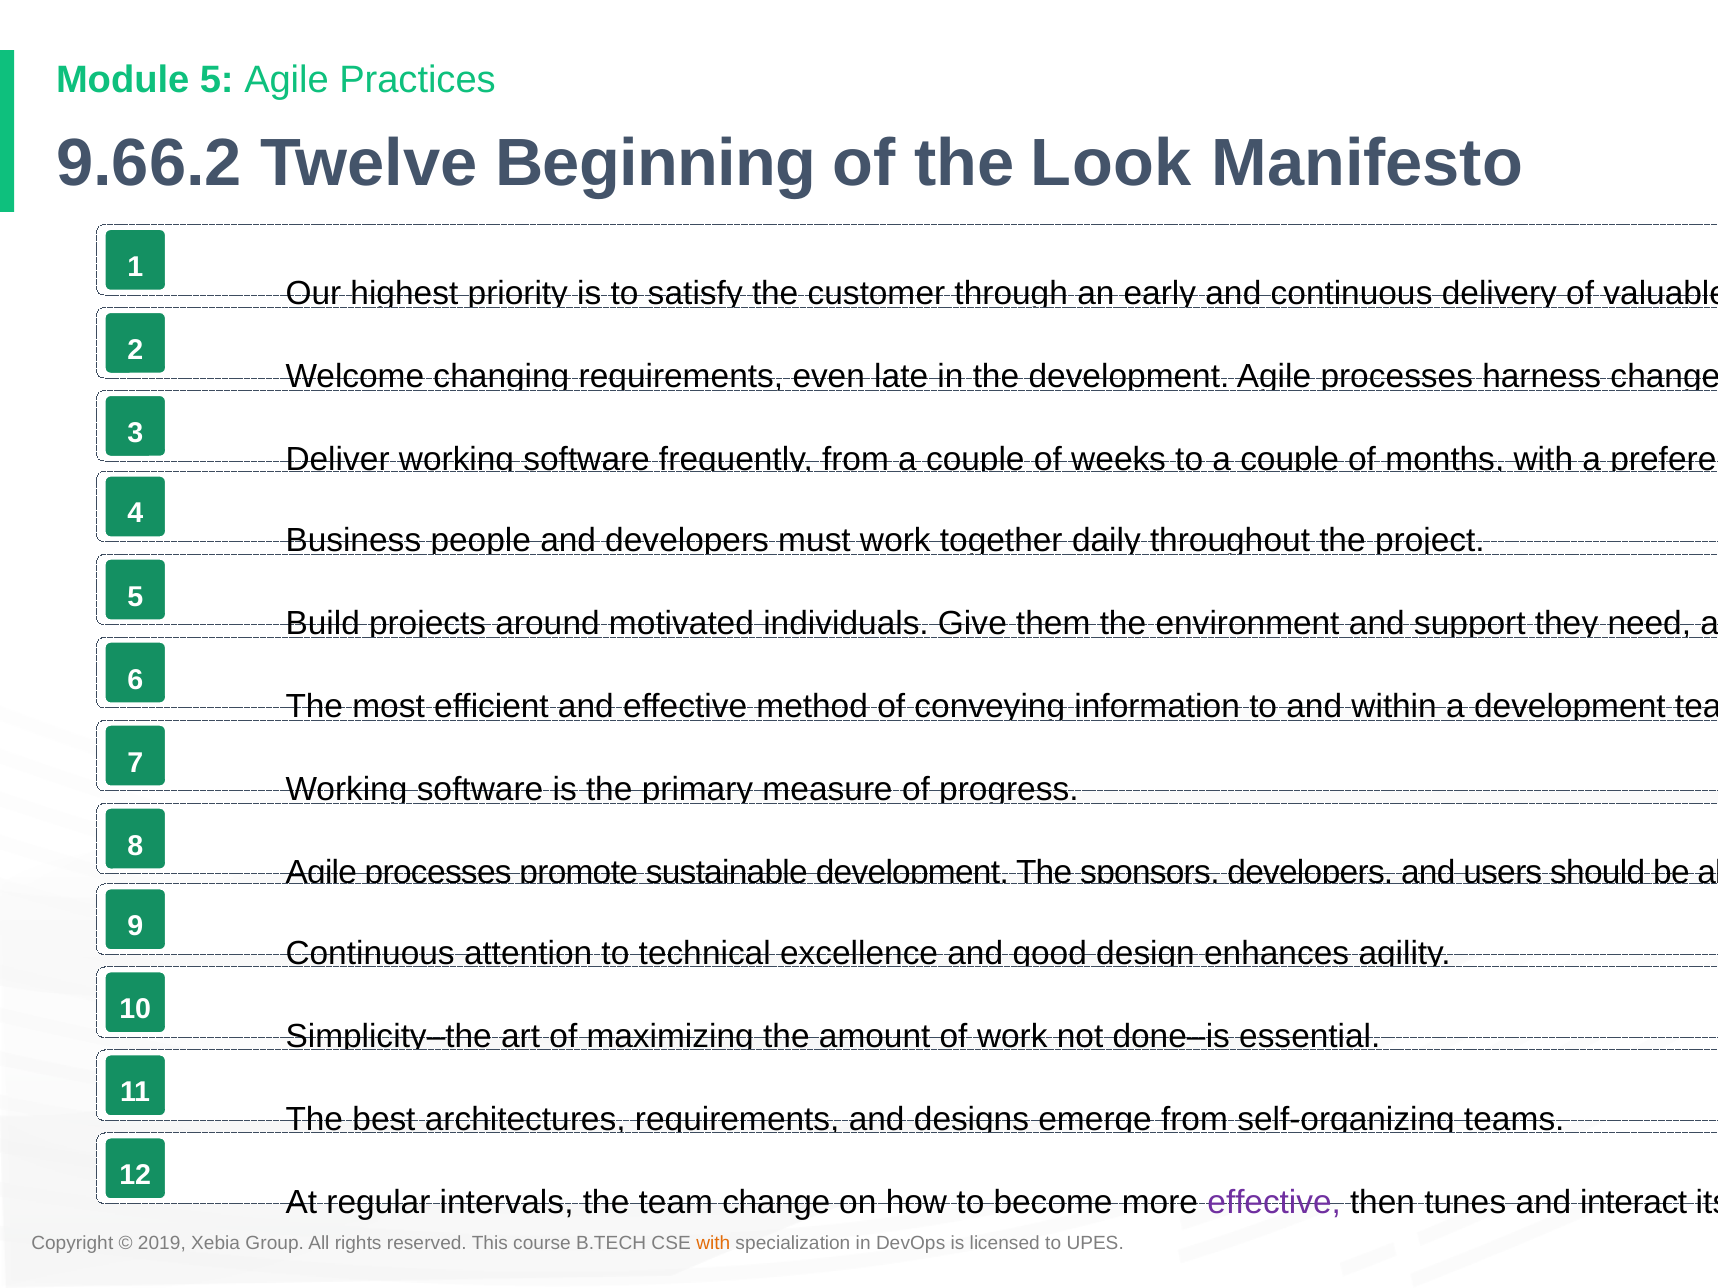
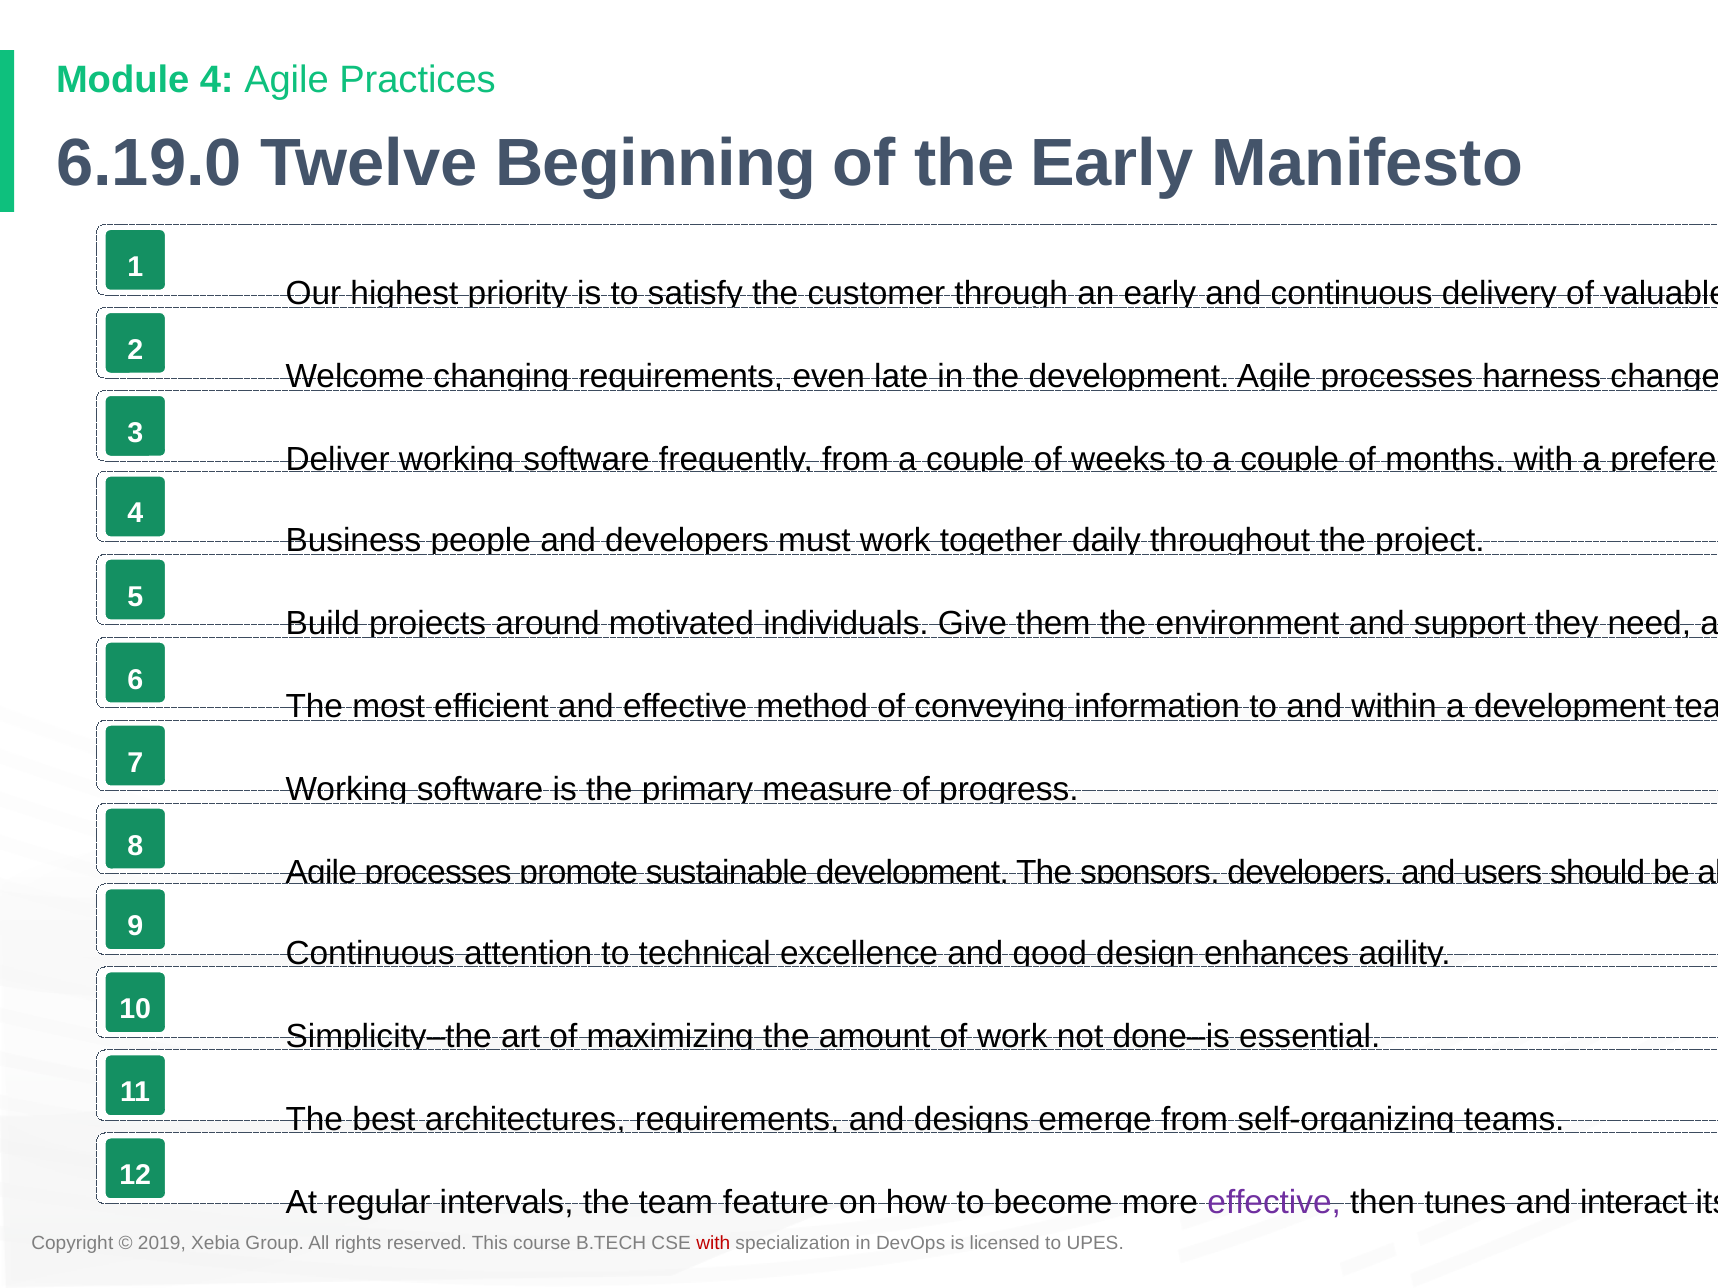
5: 5 -> 4 (217, 80)
9.66.2: 9.66.2 -> 6.19.0 (149, 163)
the Look: Look -> Early (1112, 163)
team change: change -> feature (776, 1203)
with colour: orange -> red (713, 1244)
